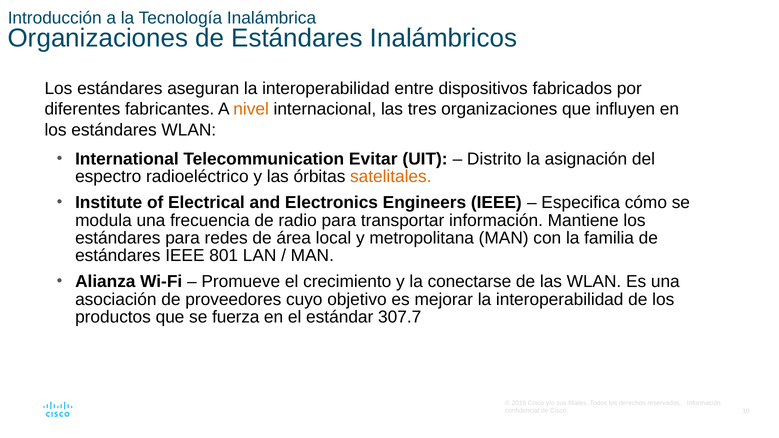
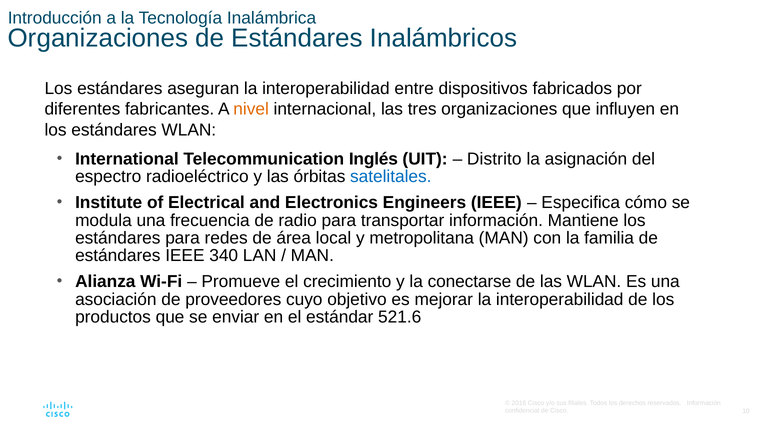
Evitar: Evitar -> Inglés (373, 159)
satelitales colour: orange -> blue (391, 177)
801: 801 -> 340 (224, 256)
fuerza: fuerza -> enviar (236, 317)
307.7: 307.7 -> 521.6 (400, 317)
